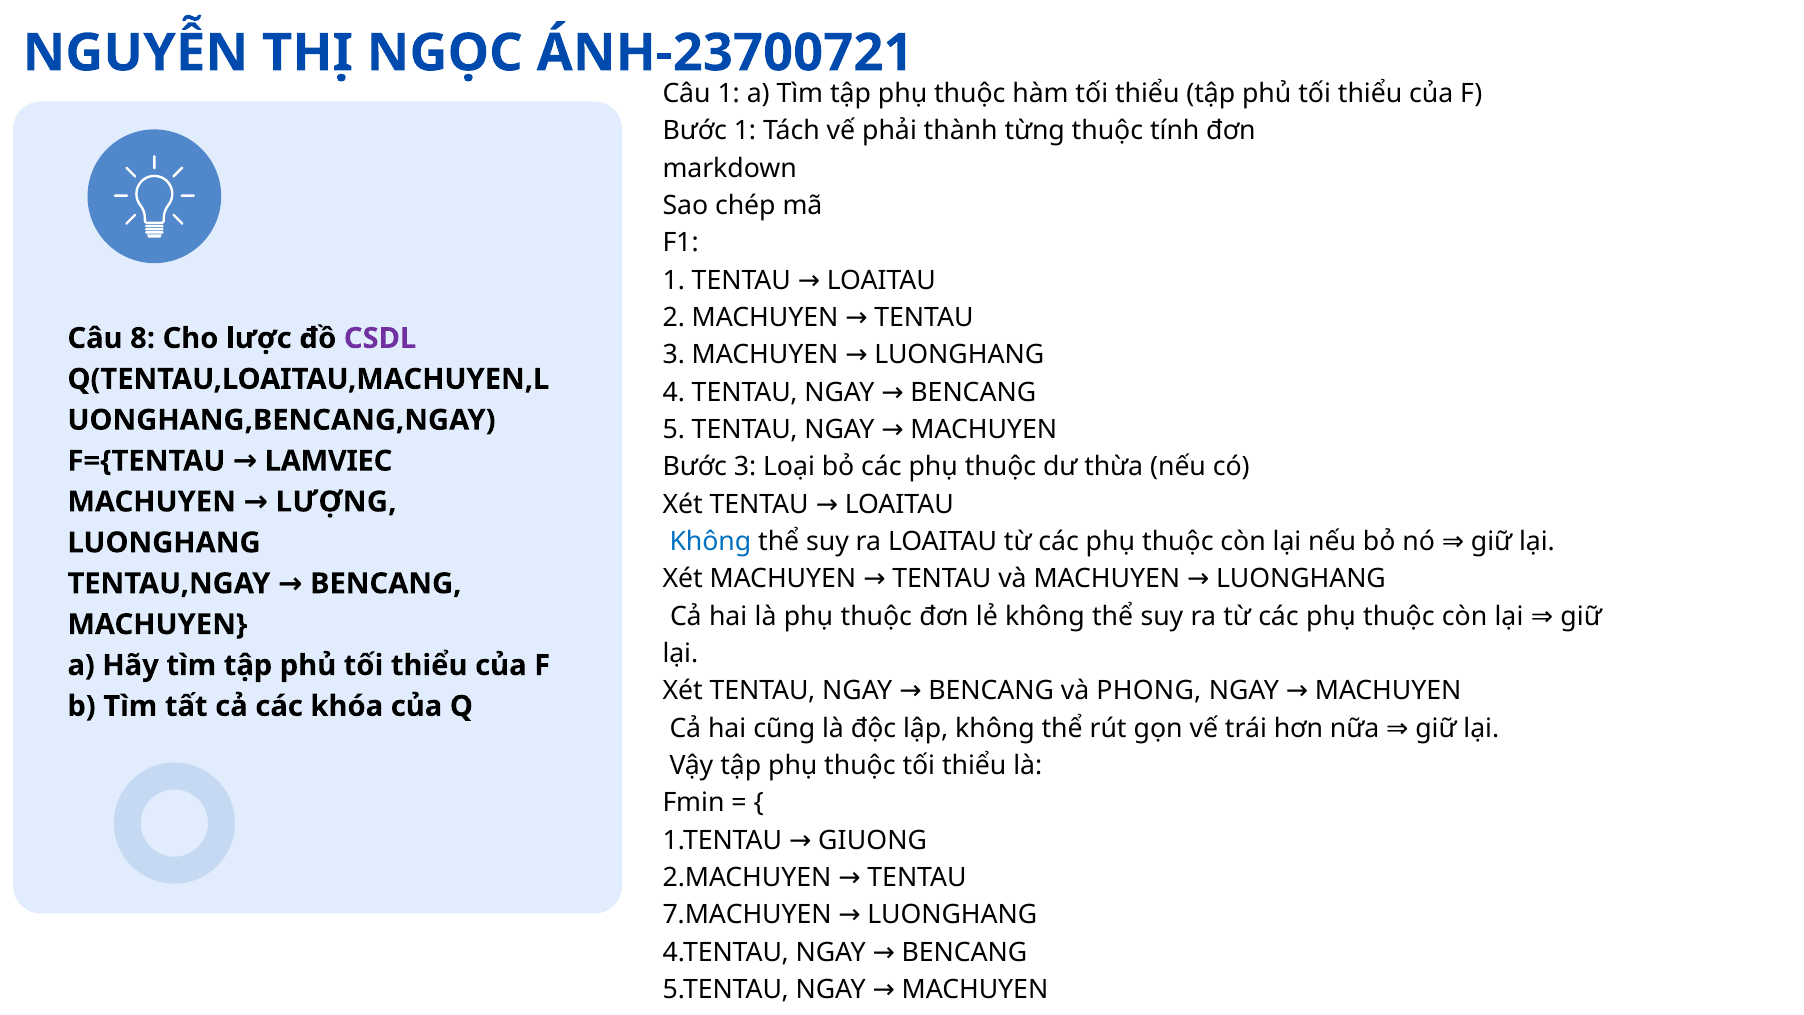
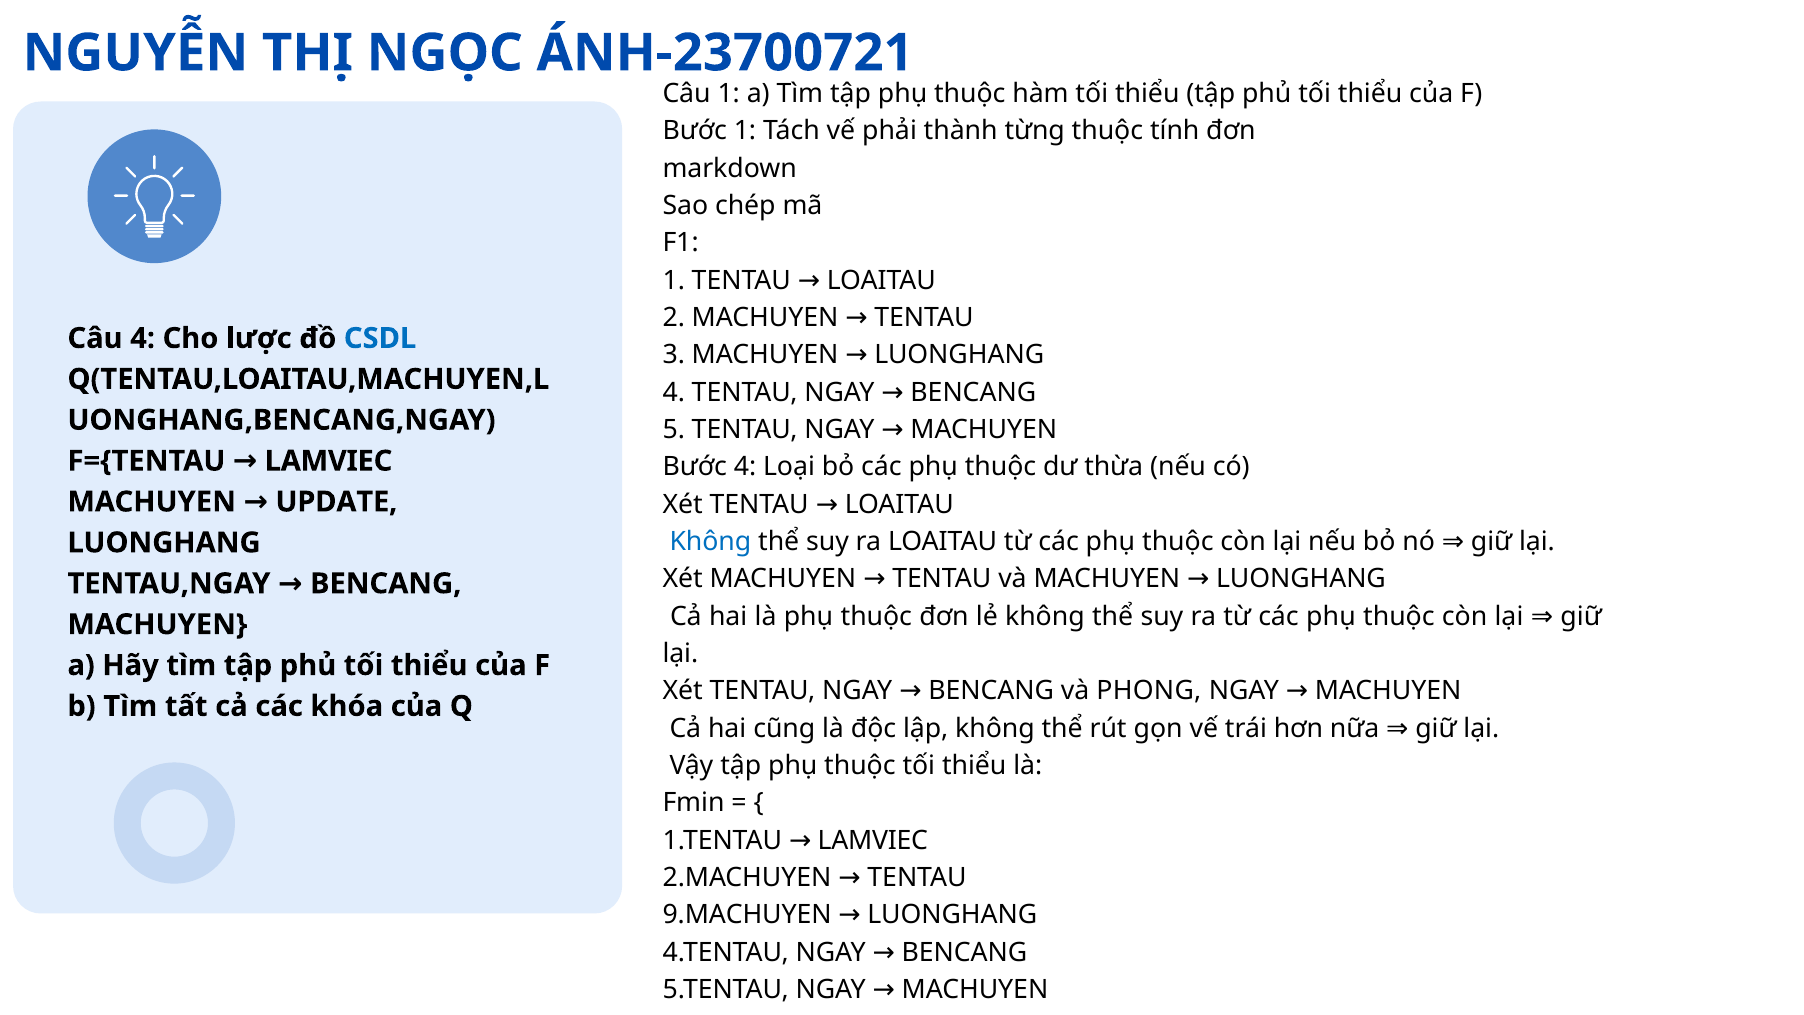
Câu 8: 8 -> 4 (143, 338)
CSDL colour: purple -> blue (380, 338)
Bước 3: 3 -> 4 (745, 467)
LƯỢNG: LƯỢNG -> UPDATE (336, 502)
1.TENTAU GIUONG: GIUONG -> LAMVIEC (873, 840)
7.MACHUYEN: 7.MACHUYEN -> 9.MACHUYEN (747, 915)
